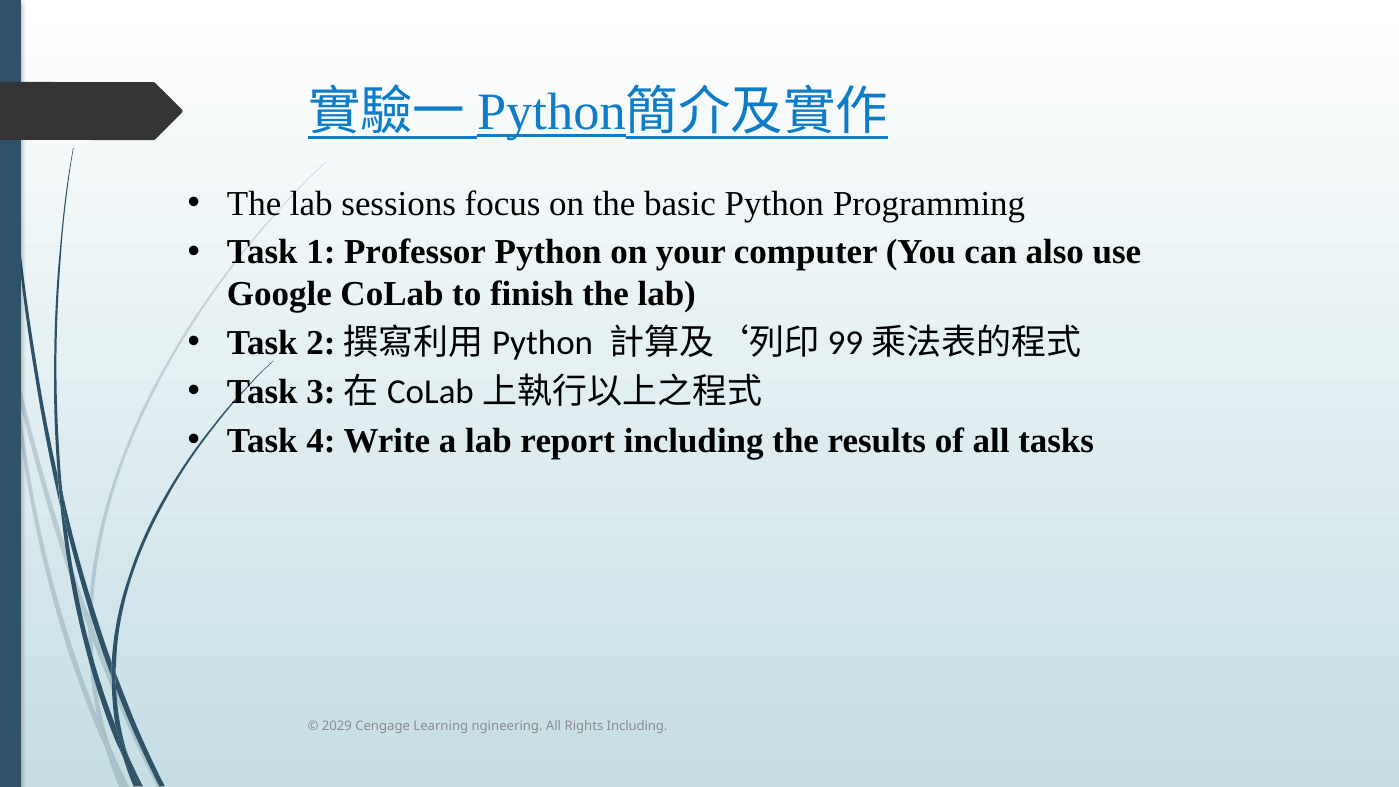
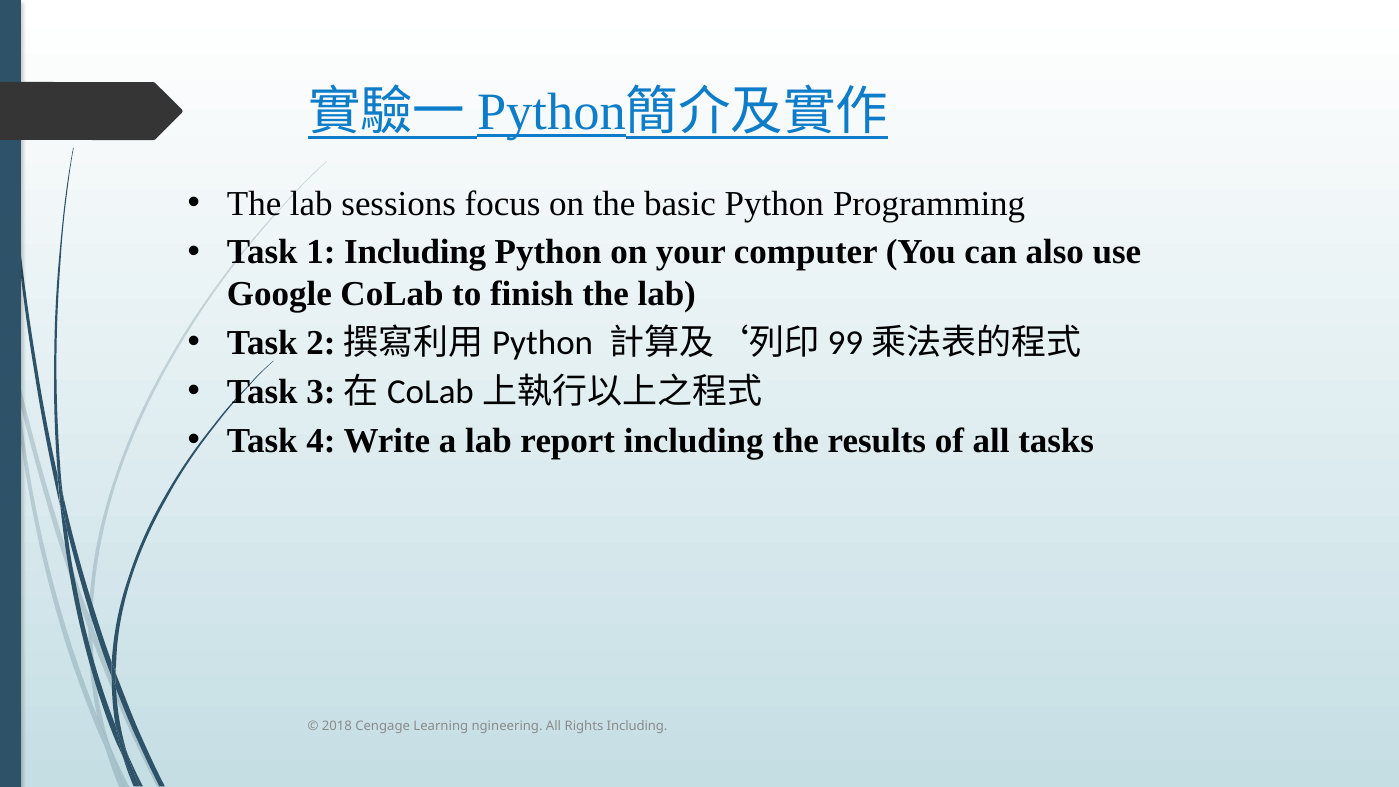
1 Professor: Professor -> Including (415, 252)
2029: 2029 -> 2018 (337, 726)
